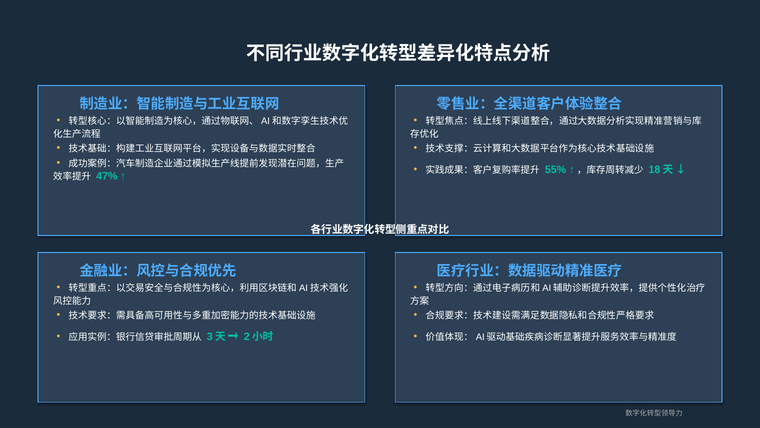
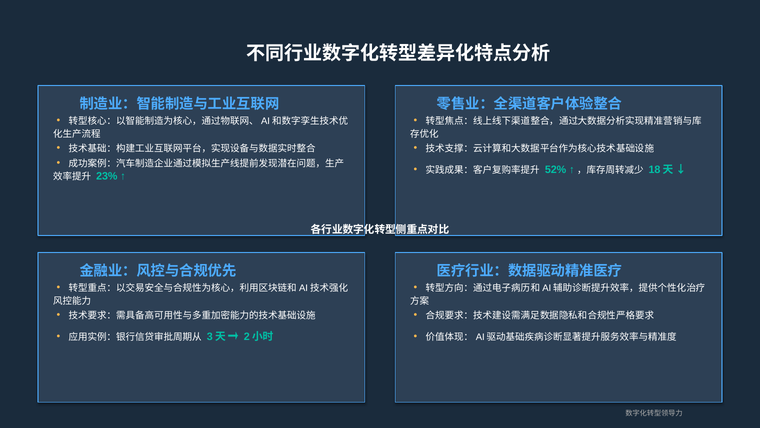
55%: 55% -> 52% (556, 170)
47%: 47% -> 23% (107, 176)
